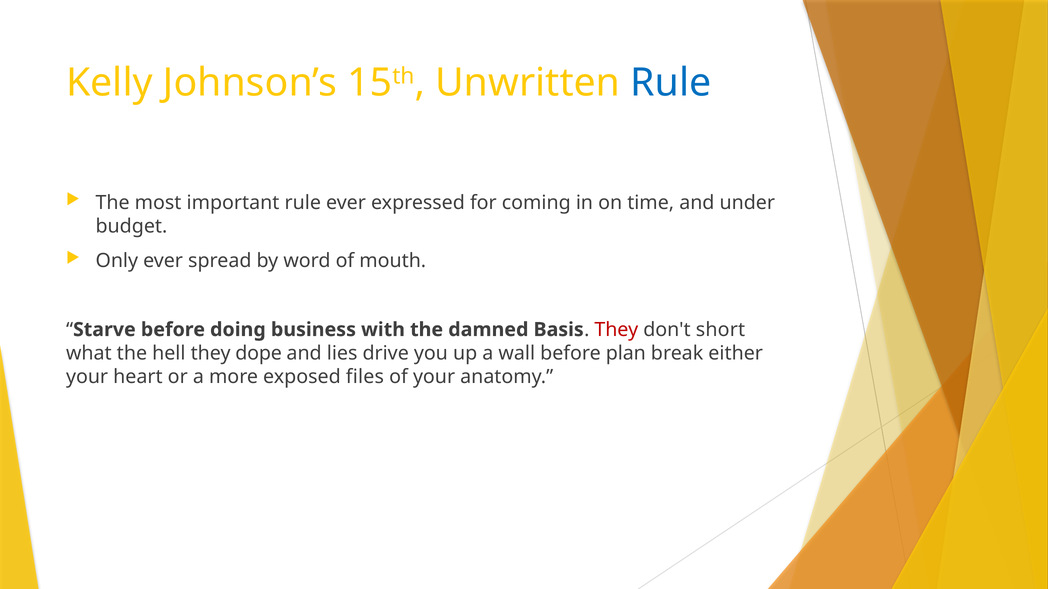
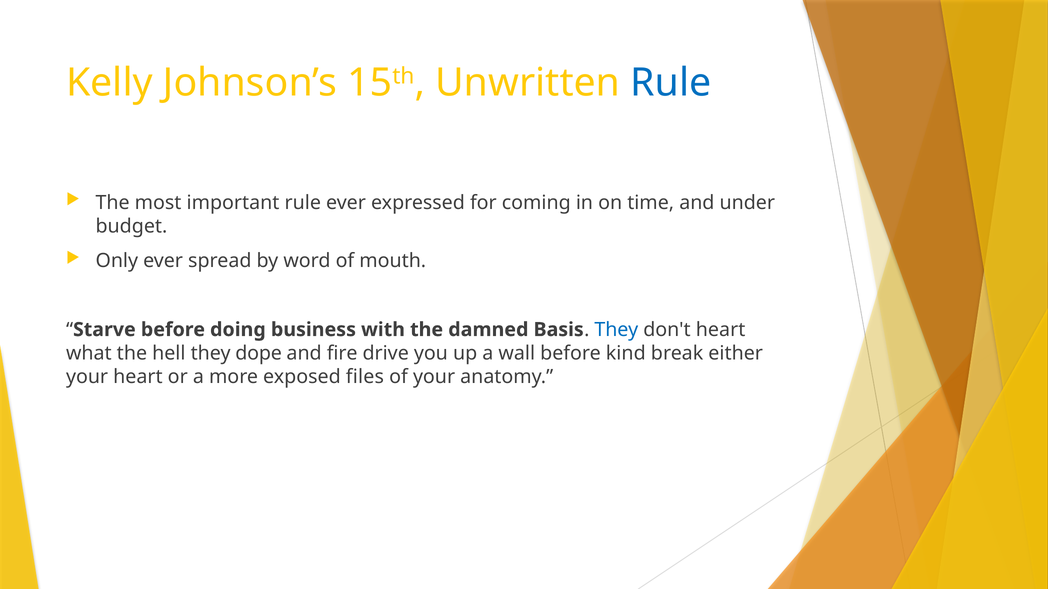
They colour: red -> blue (616, 330)
don't short: short -> heart (721, 330)
lies: lies -> fire (342, 353)
plan: plan -> kind (626, 353)
